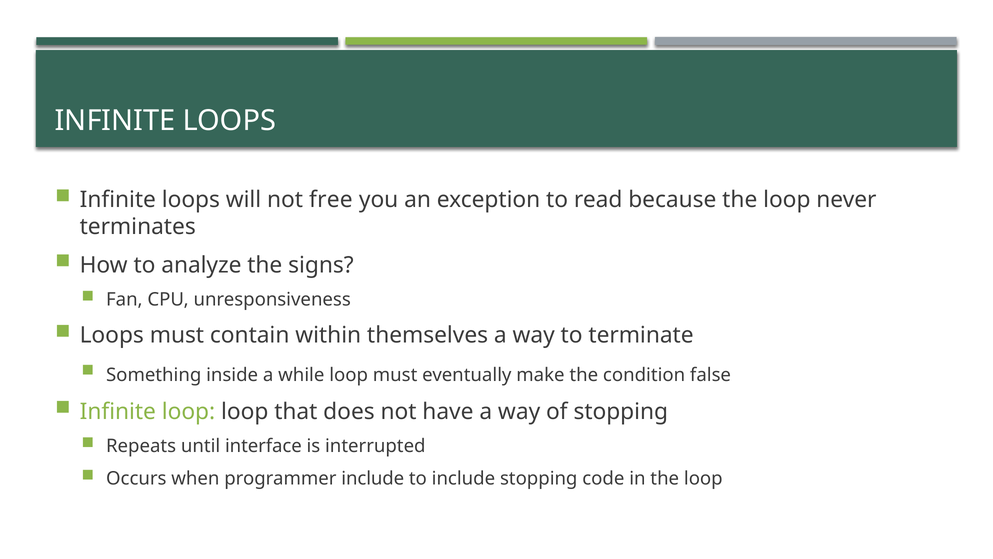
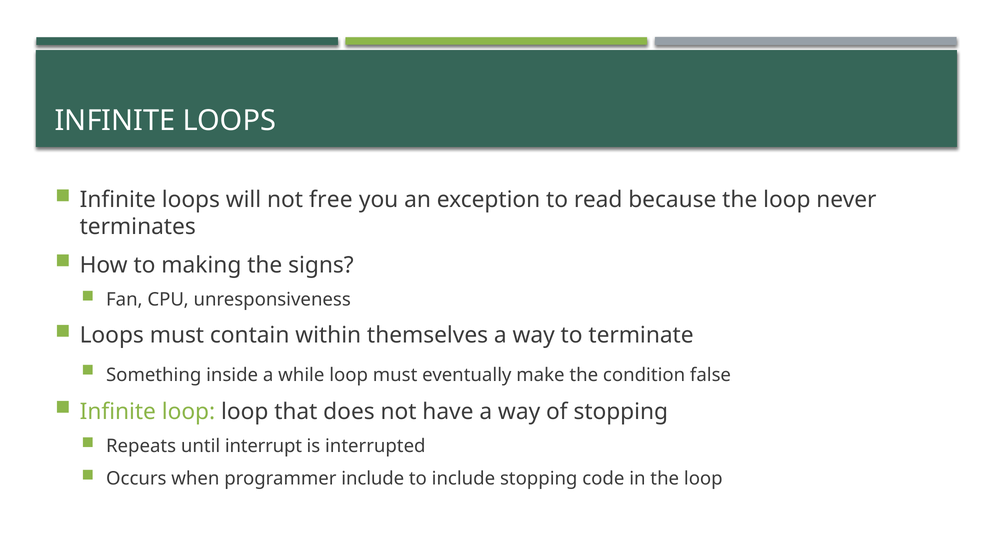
analyze: analyze -> making (201, 265)
interface: interface -> interrupt (263, 446)
